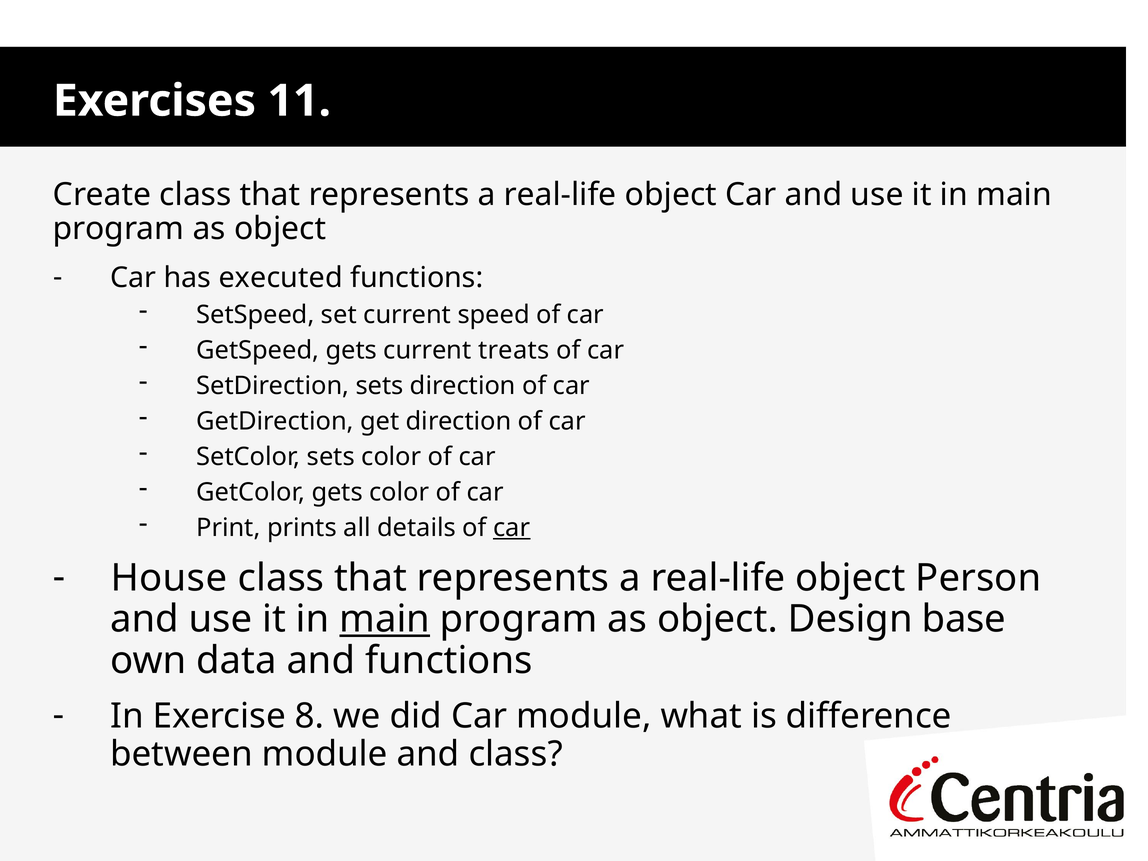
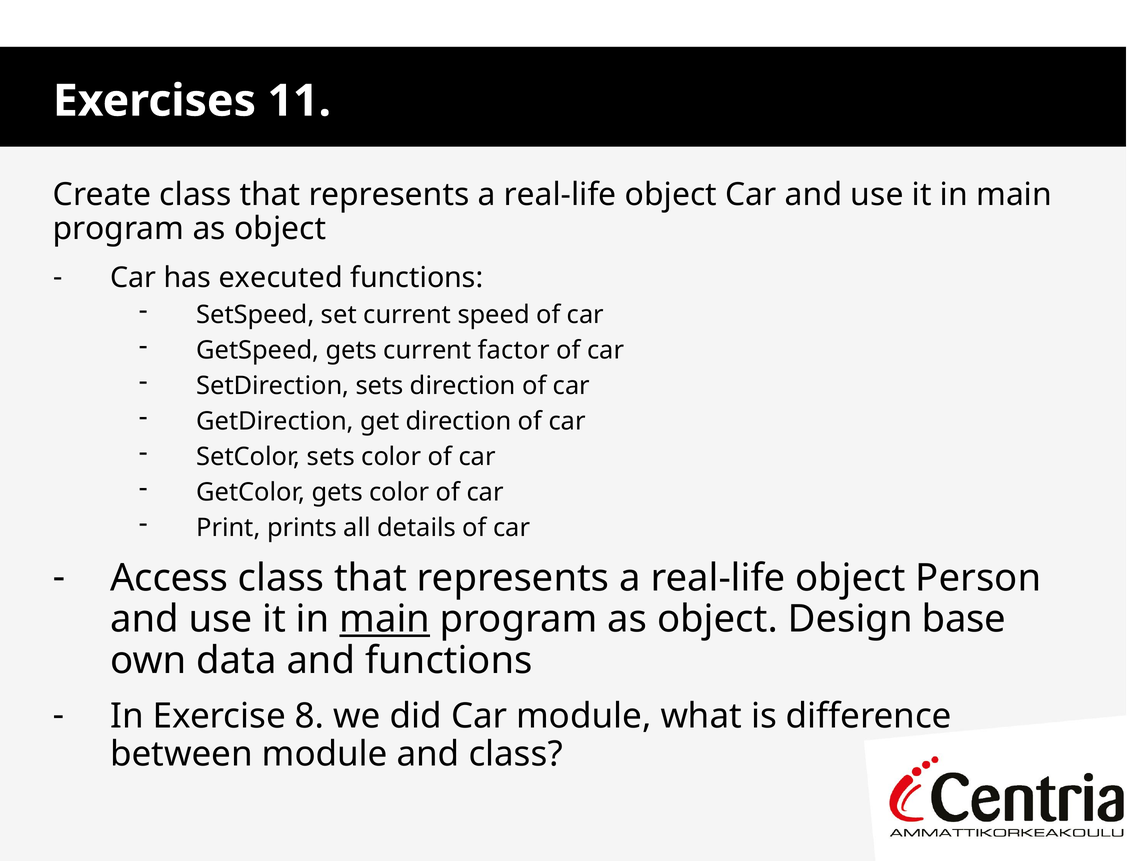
treats: treats -> factor (514, 350)
car underline: present -> none (512, 528)
House: House -> Access (169, 578)
